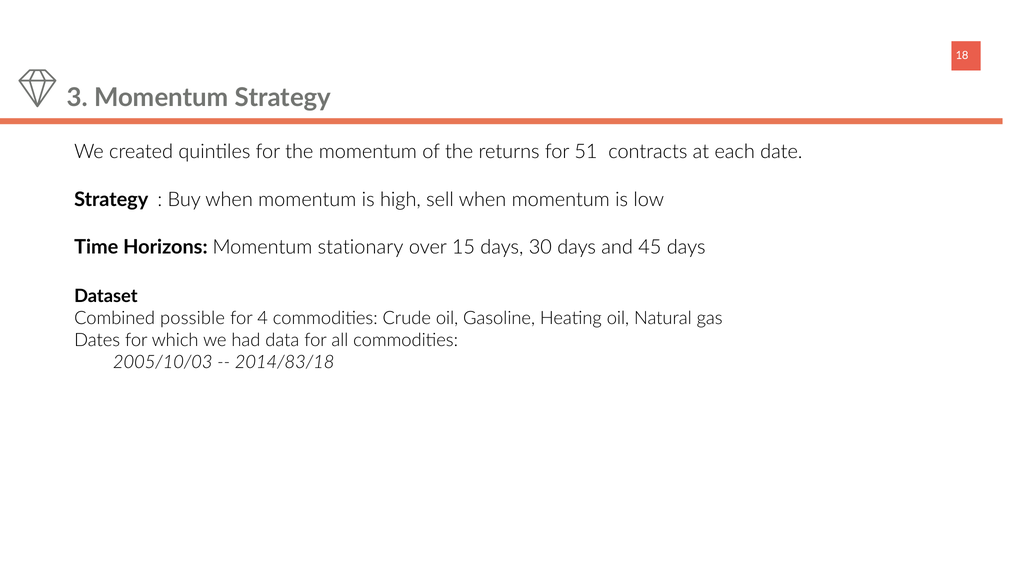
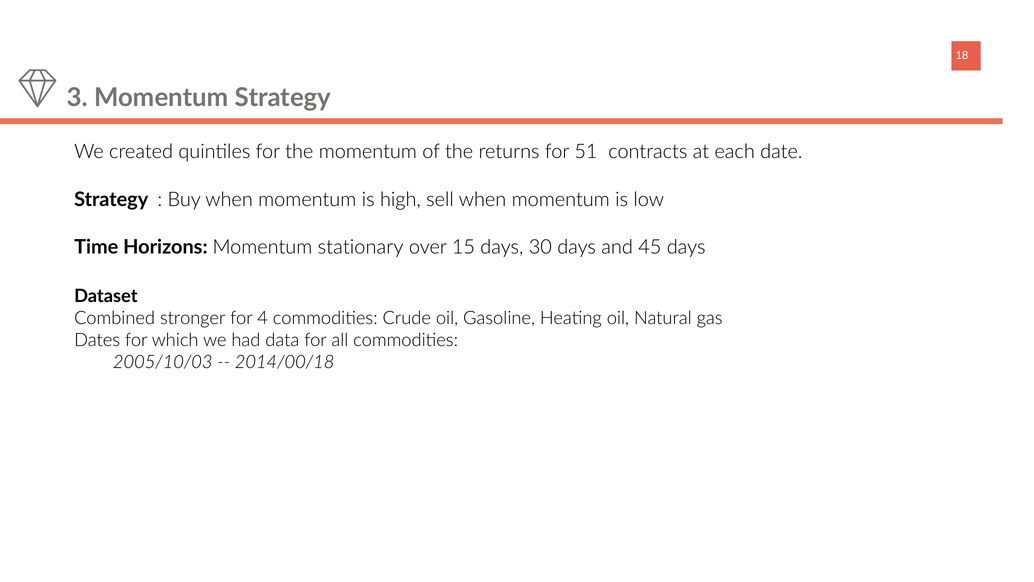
possible: possible -> stronger (193, 318)
2014/83/18: 2014/83/18 -> 2014/00/18 (285, 362)
